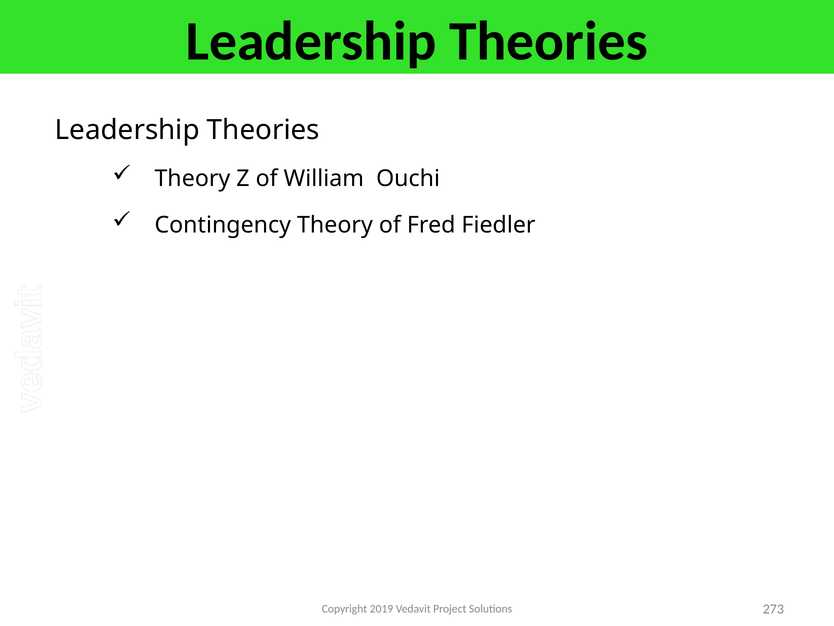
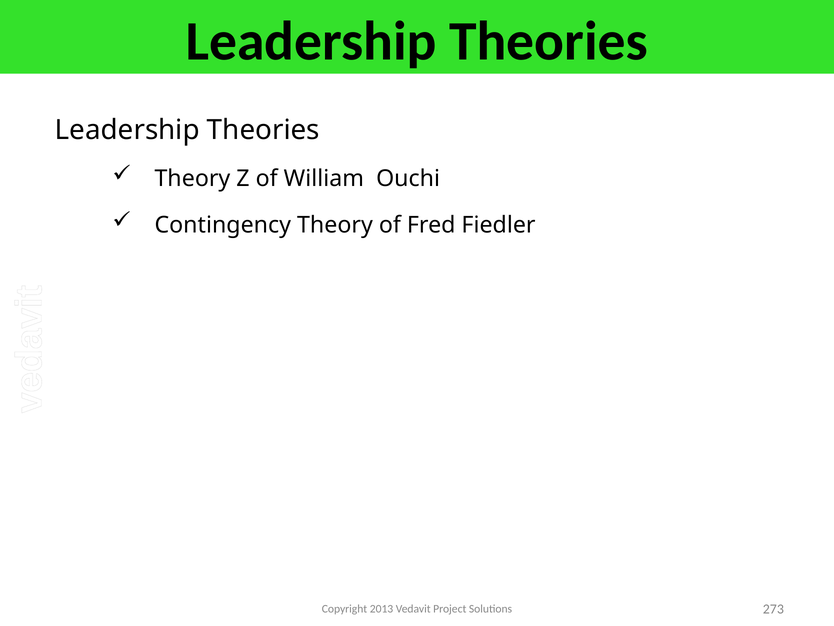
2019: 2019 -> 2013 (382, 608)
